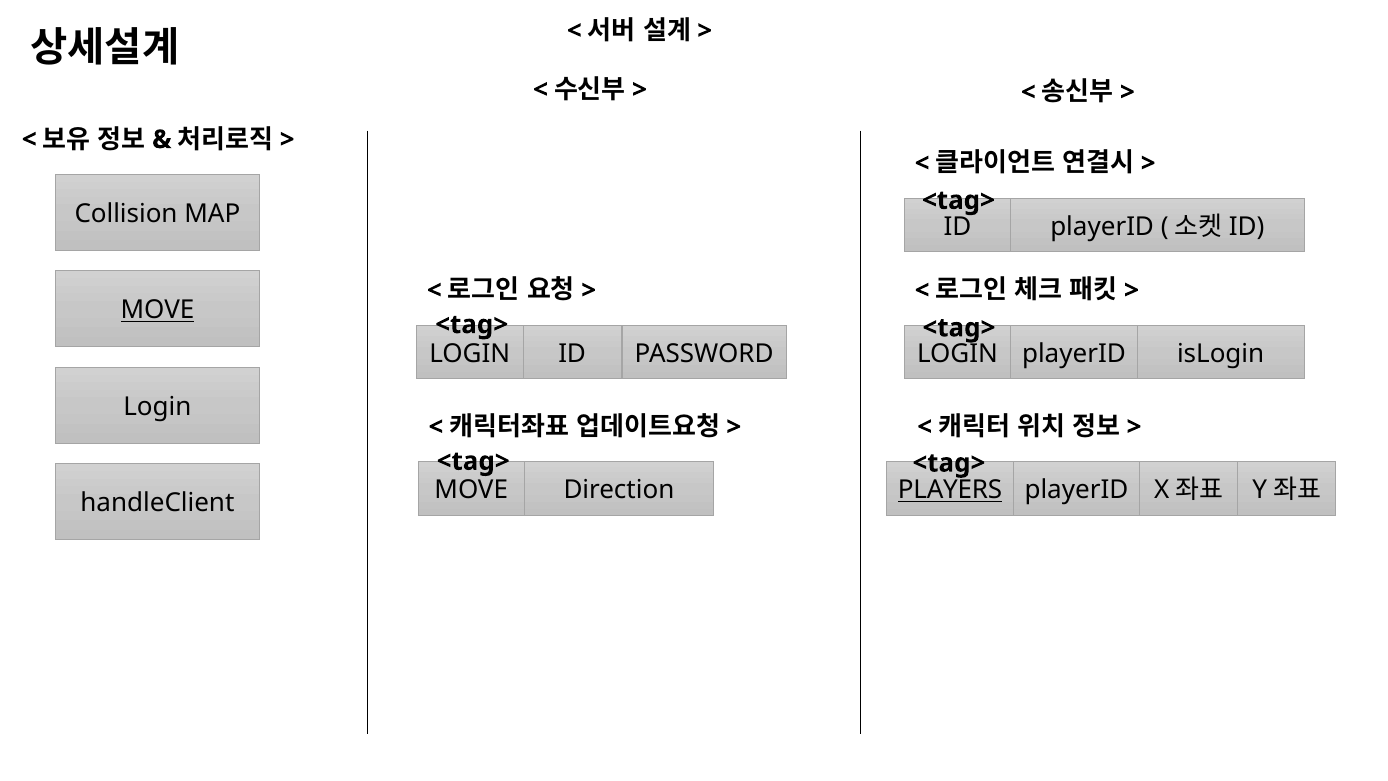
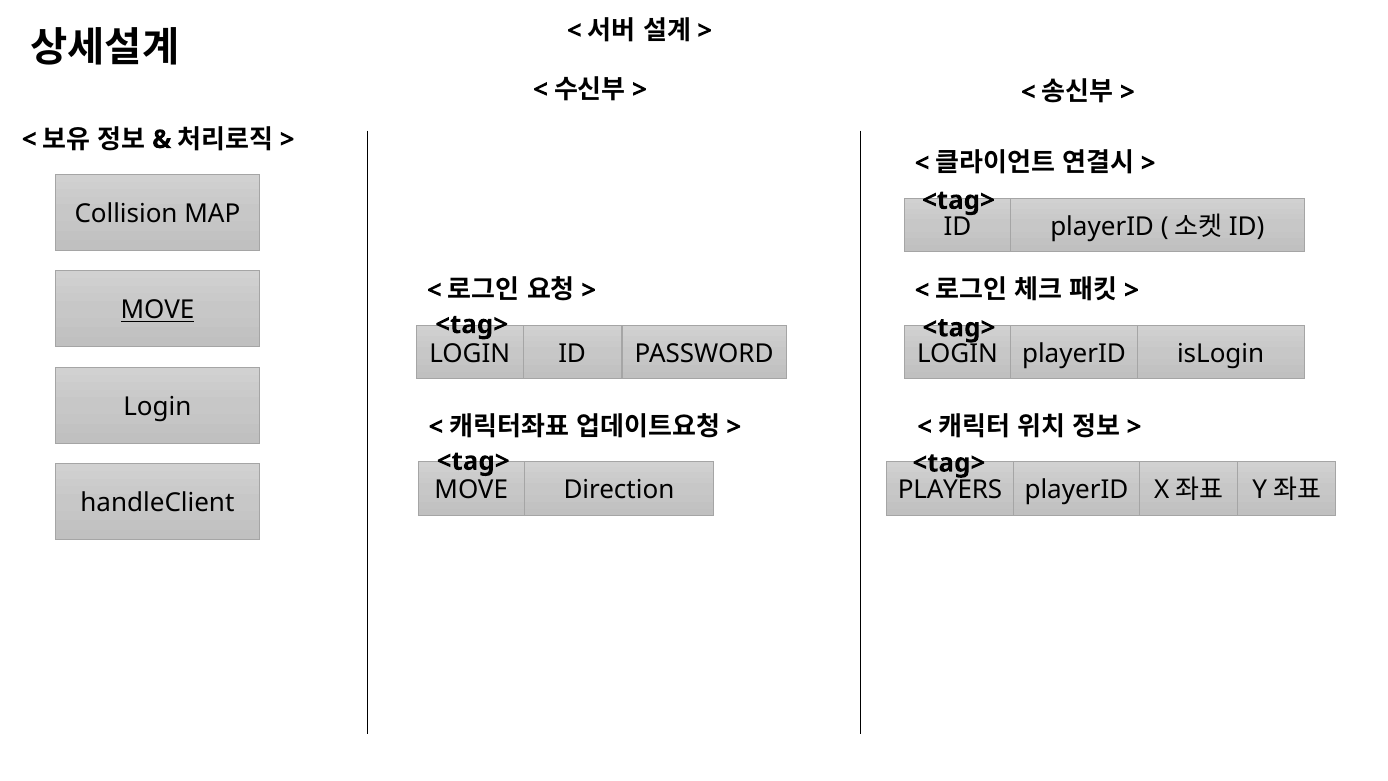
PLAYERS underline: present -> none (950, 490)
